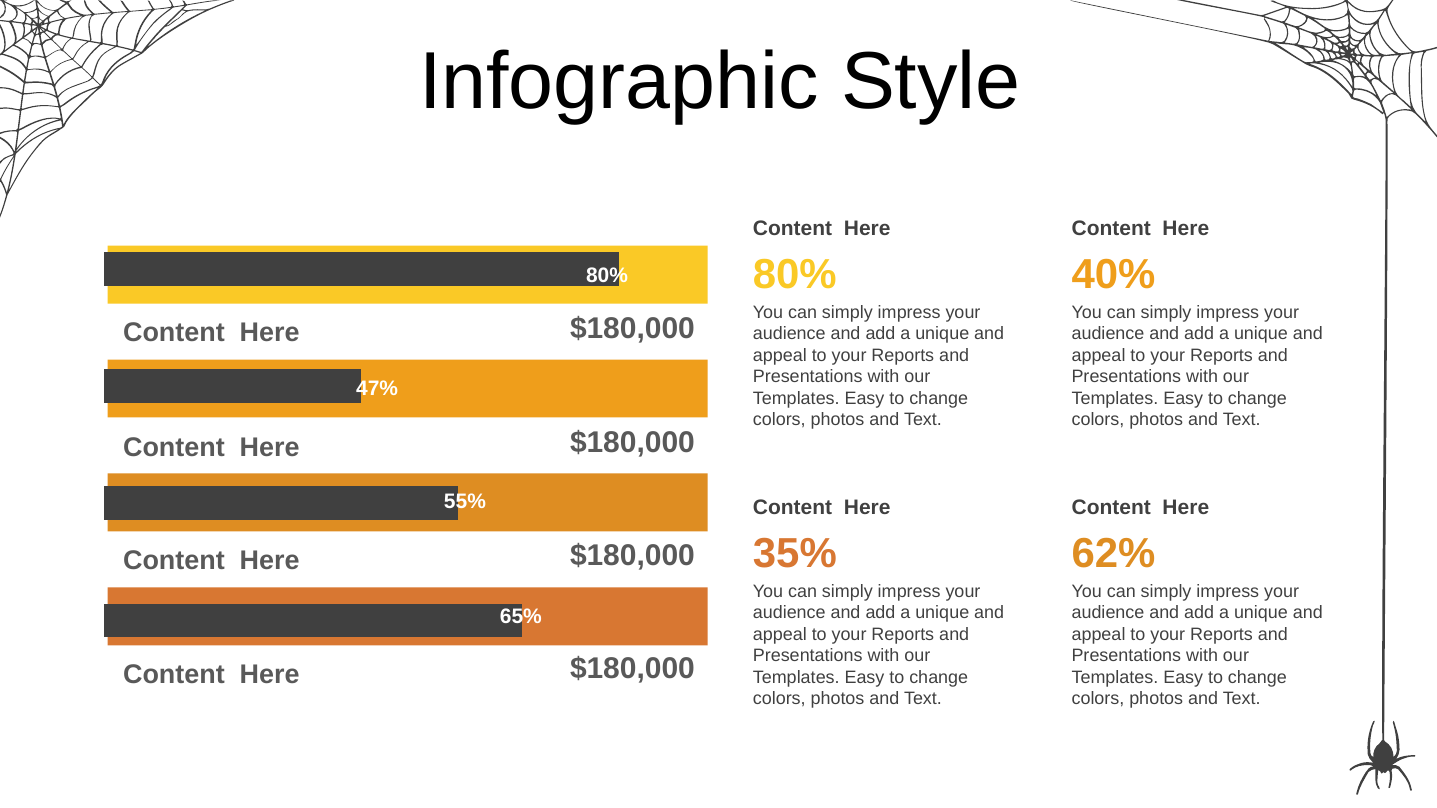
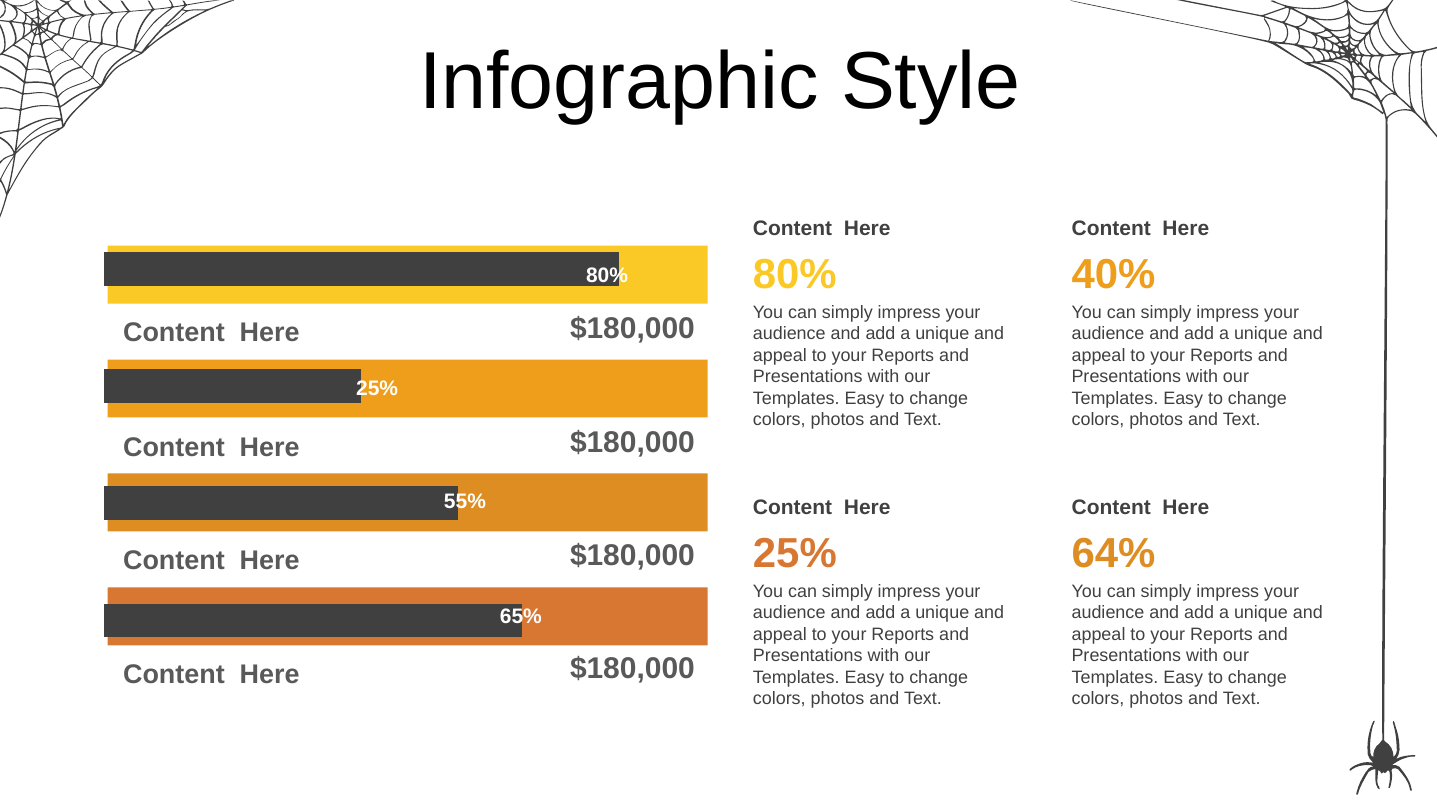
47%: 47% -> 25% (377, 389)
35%: 35% -> 25% (795, 554)
62%: 62% -> 64% (1114, 554)
